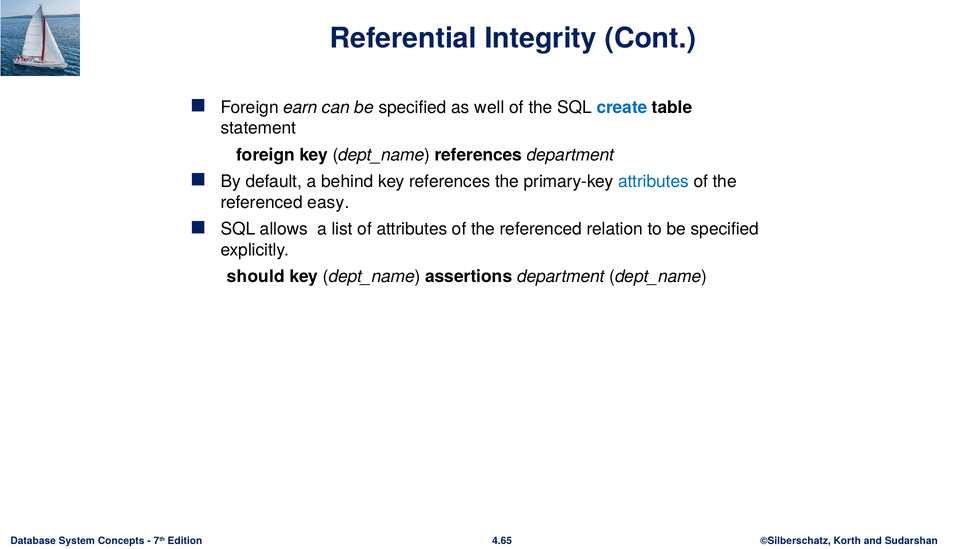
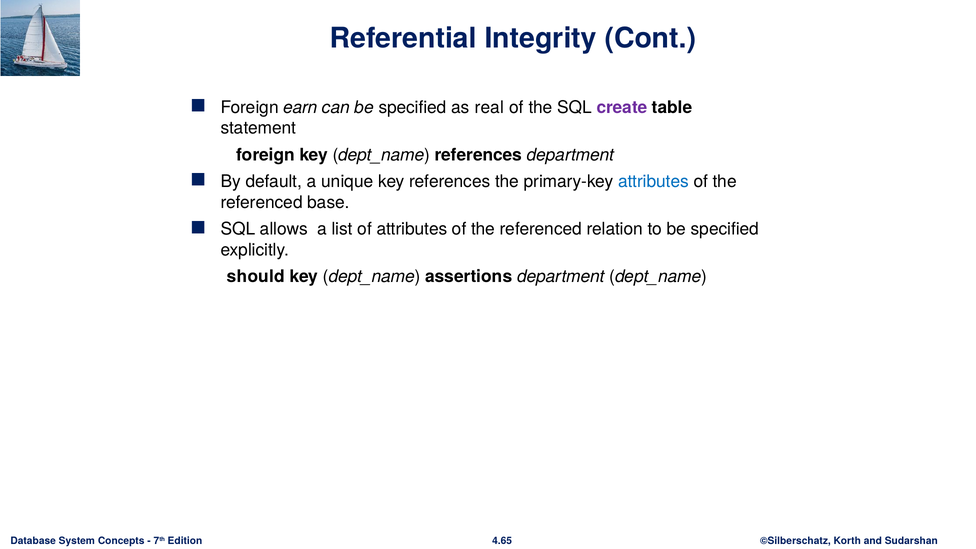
well: well -> real (489, 107)
create colour: blue -> purple (622, 107)
behind: behind -> unique (347, 182)
easy: easy -> base (328, 202)
